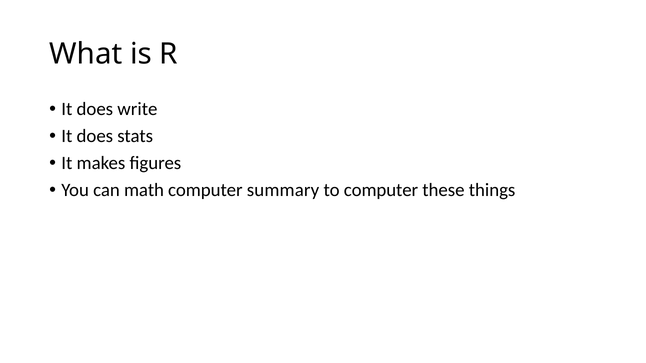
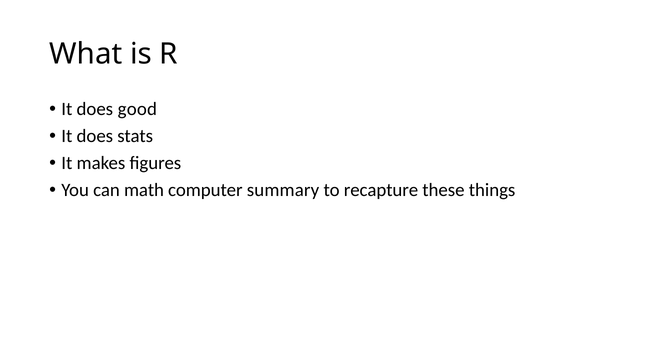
write: write -> good (137, 109)
to computer: computer -> recapture (381, 190)
